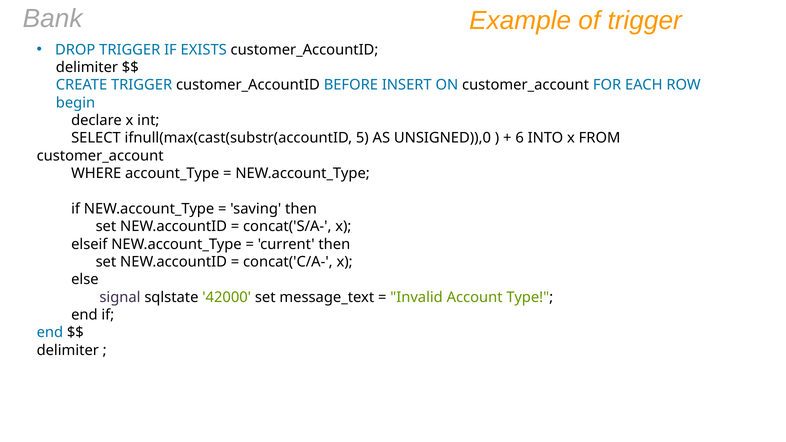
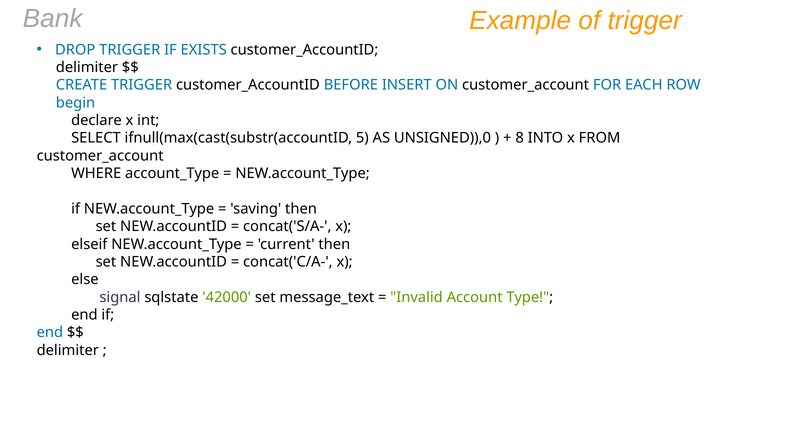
6: 6 -> 8 (520, 138)
